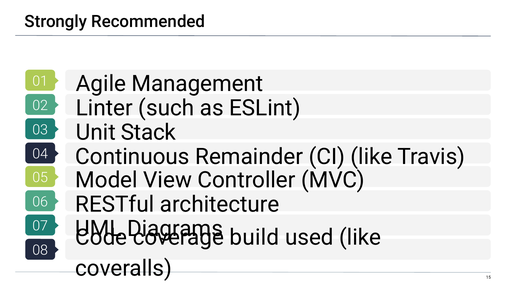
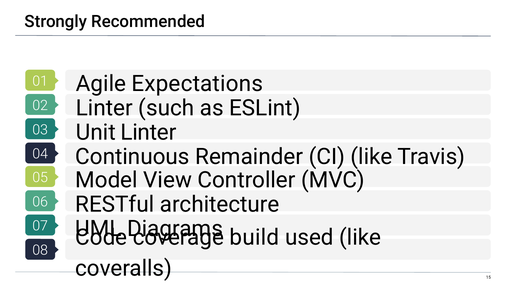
Management: Management -> Expectations (197, 84)
Unit Stack: Stack -> Linter (148, 132)
